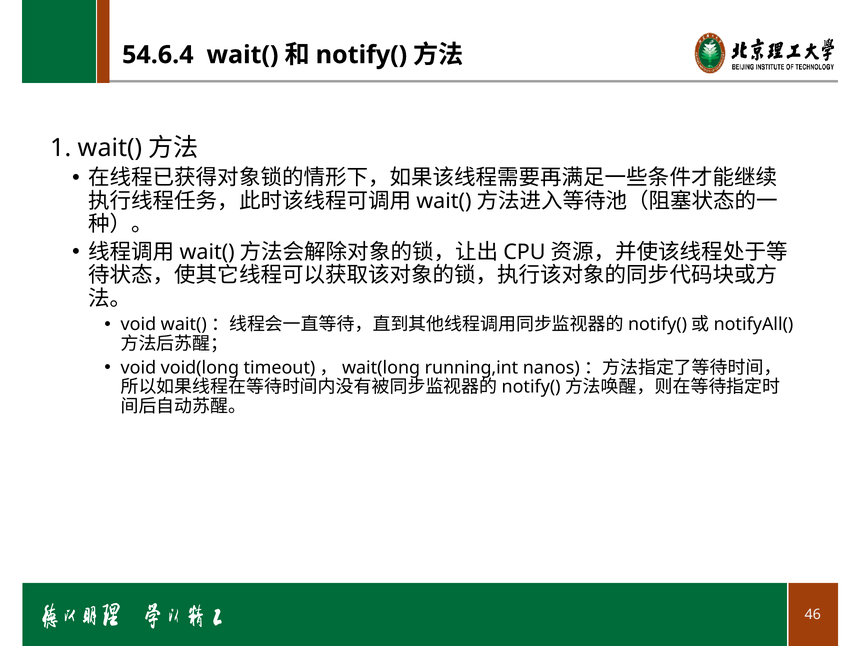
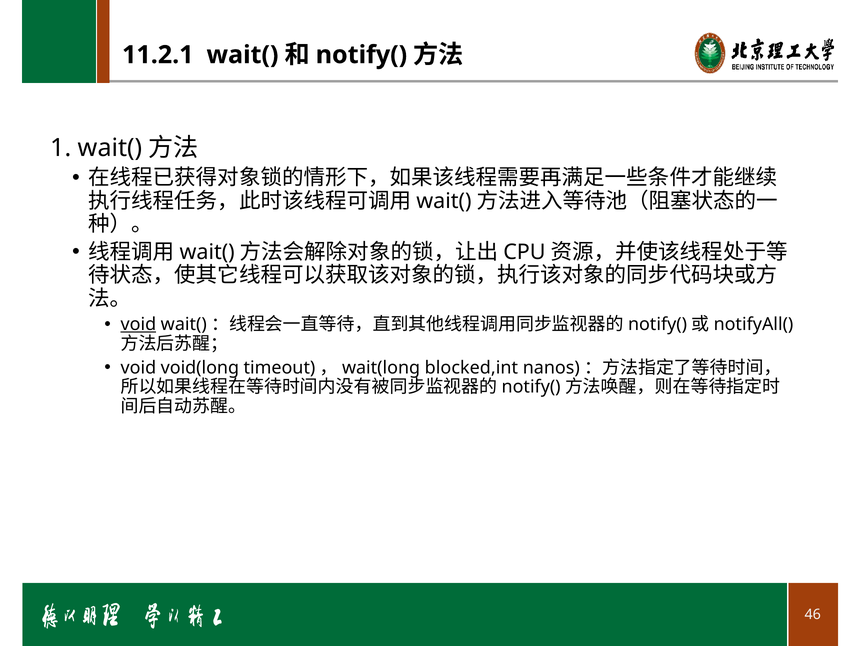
54.6.4: 54.6.4 -> 11.2.1 (158, 55)
void underline: none -> present (138, 324)
running,int: running,int -> blocked,int (471, 367)
